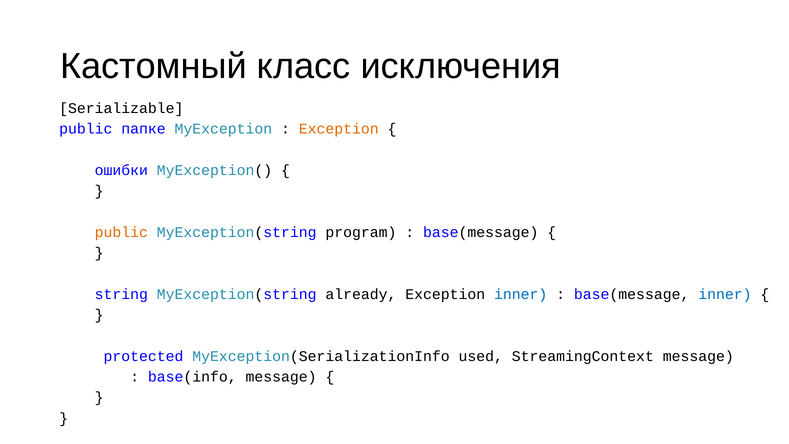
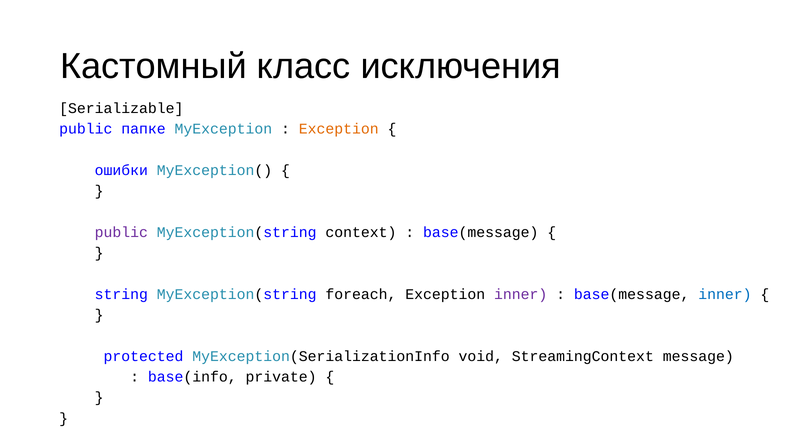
public colour: orange -> purple (121, 232)
program: program -> context (361, 232)
already: already -> foreach (361, 294)
inner colour: blue -> purple (521, 294)
used: used -> void (481, 356)
base(info message: message -> private (281, 377)
